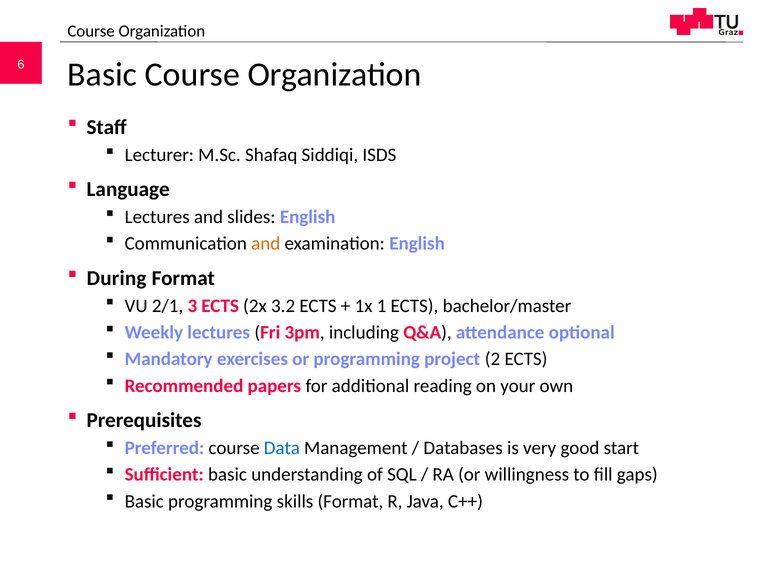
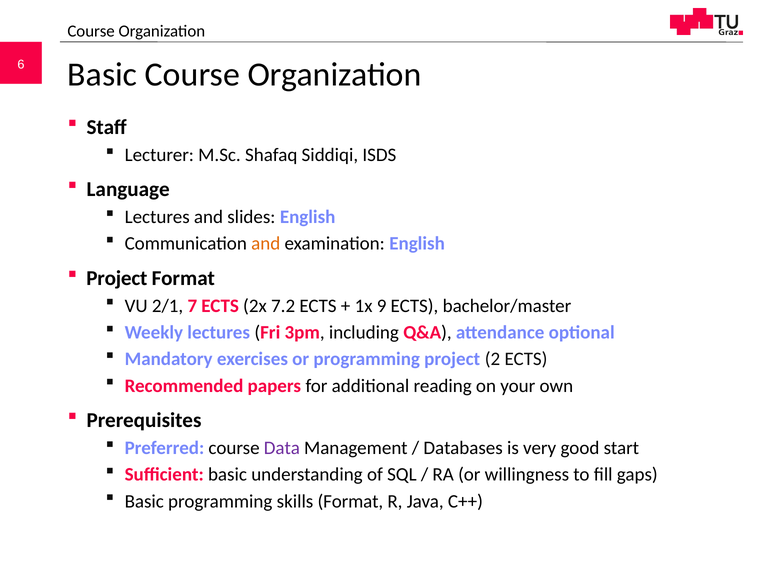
During: During -> Project (117, 278)
3: 3 -> 7 (192, 306)
3.2: 3.2 -> 7.2 (283, 306)
1: 1 -> 9 (382, 306)
Data colour: blue -> purple (282, 448)
